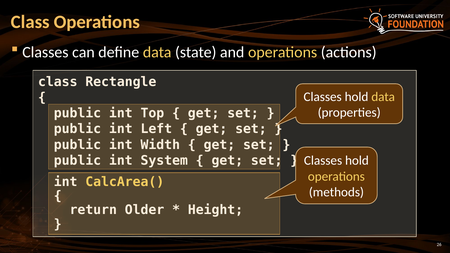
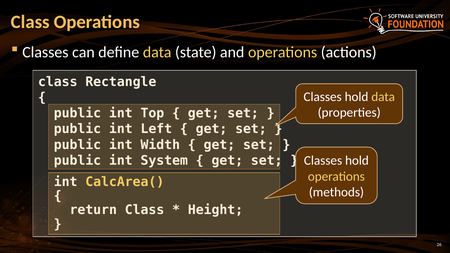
return Older: Older -> Class (145, 210)
